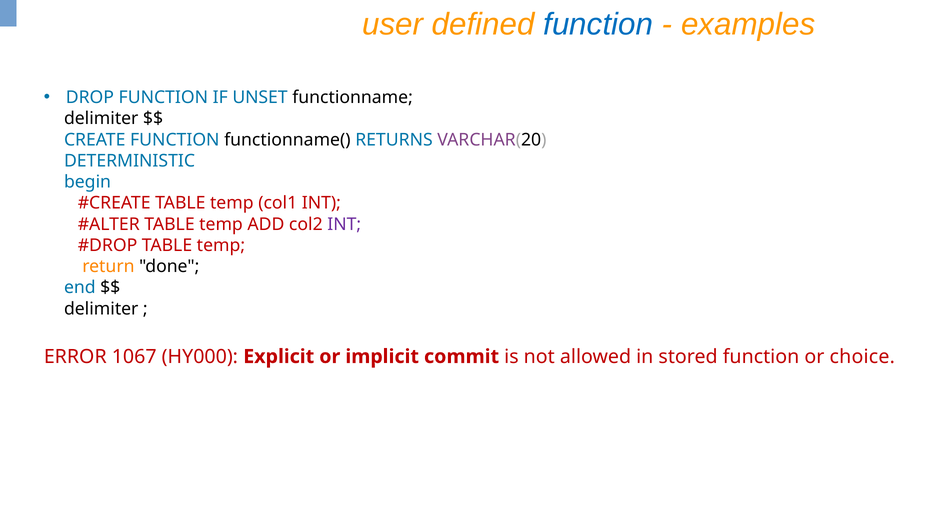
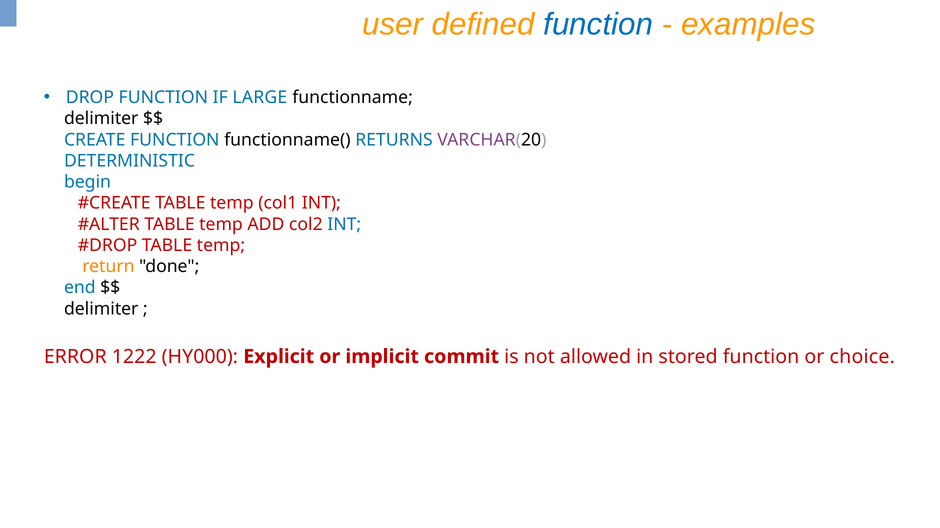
UNSET: UNSET -> LARGE (260, 98)
INT colour: purple -> blue (344, 225)
1067: 1067 -> 1222 (134, 357)
